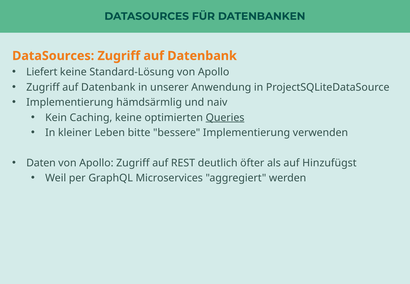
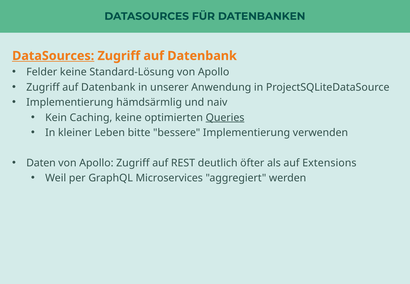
DataSources underline: none -> present (53, 56)
Liefert: Liefert -> Felder (42, 72)
Hinzufügst: Hinzufügst -> Extensions (329, 163)
